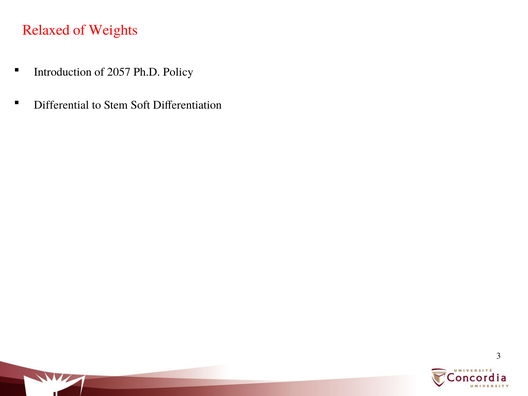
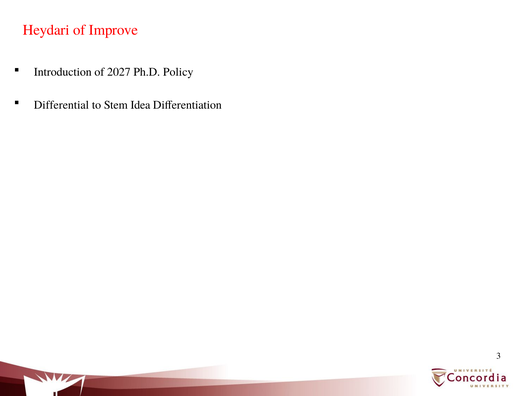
Relaxed: Relaxed -> Heydari (46, 30)
Weights: Weights -> Improve (113, 30)
2057: 2057 -> 2027 (119, 72)
Soft: Soft -> Idea (140, 105)
